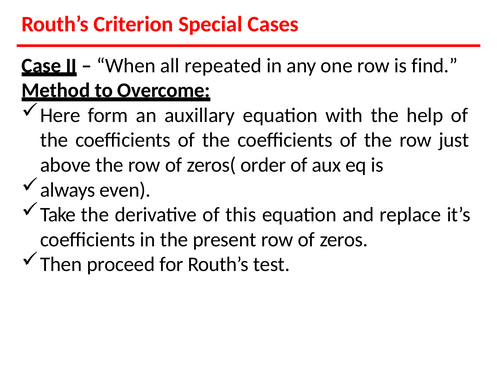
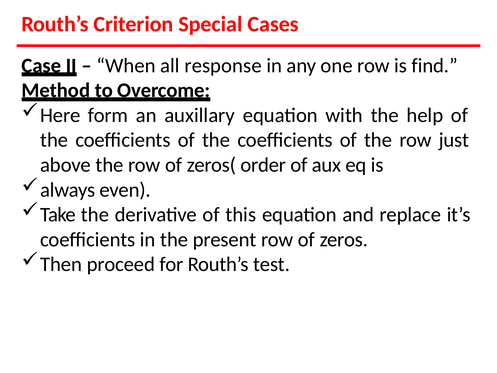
repeated: repeated -> response (223, 65)
